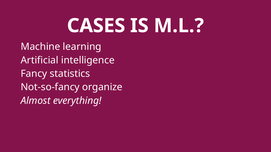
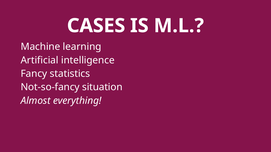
organize: organize -> situation (102, 87)
